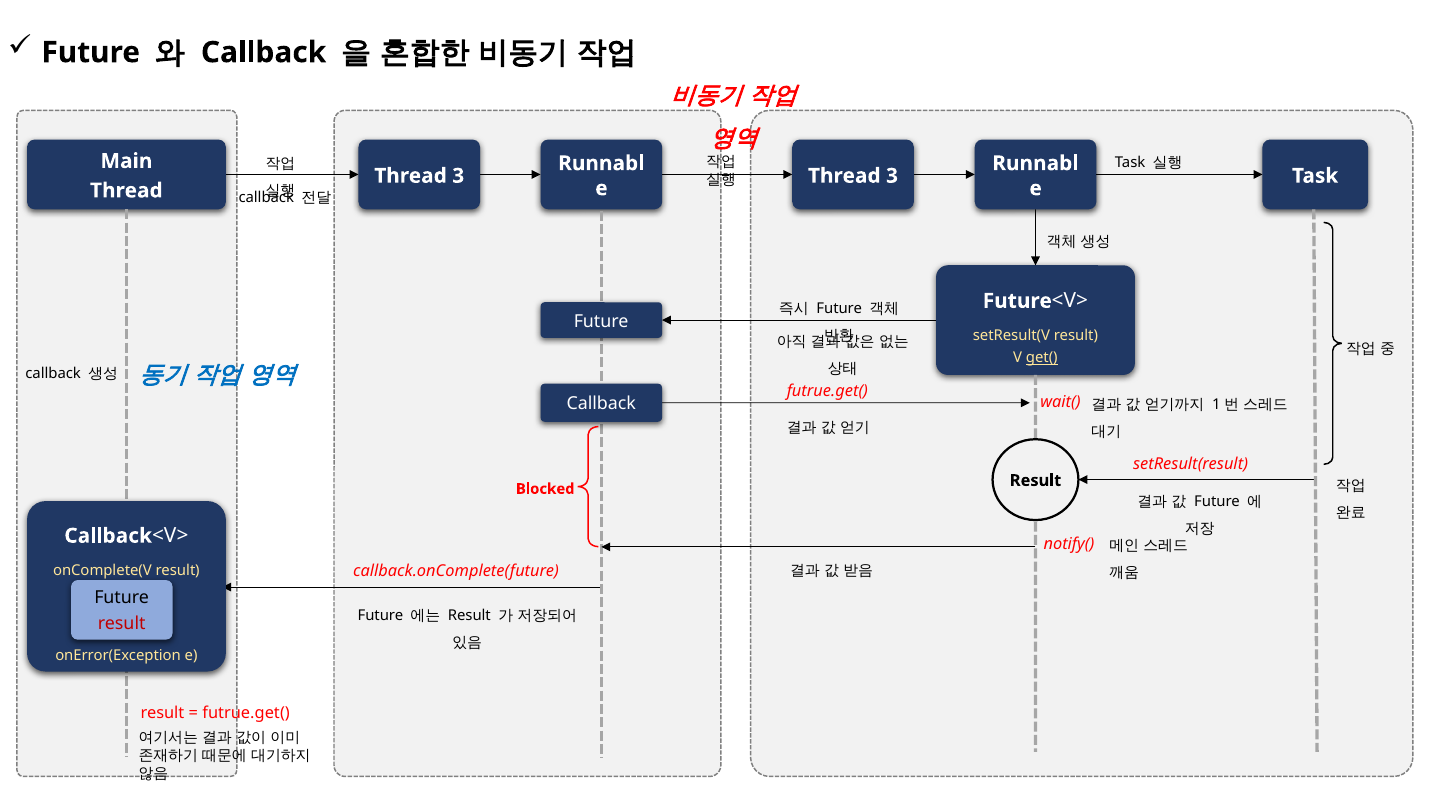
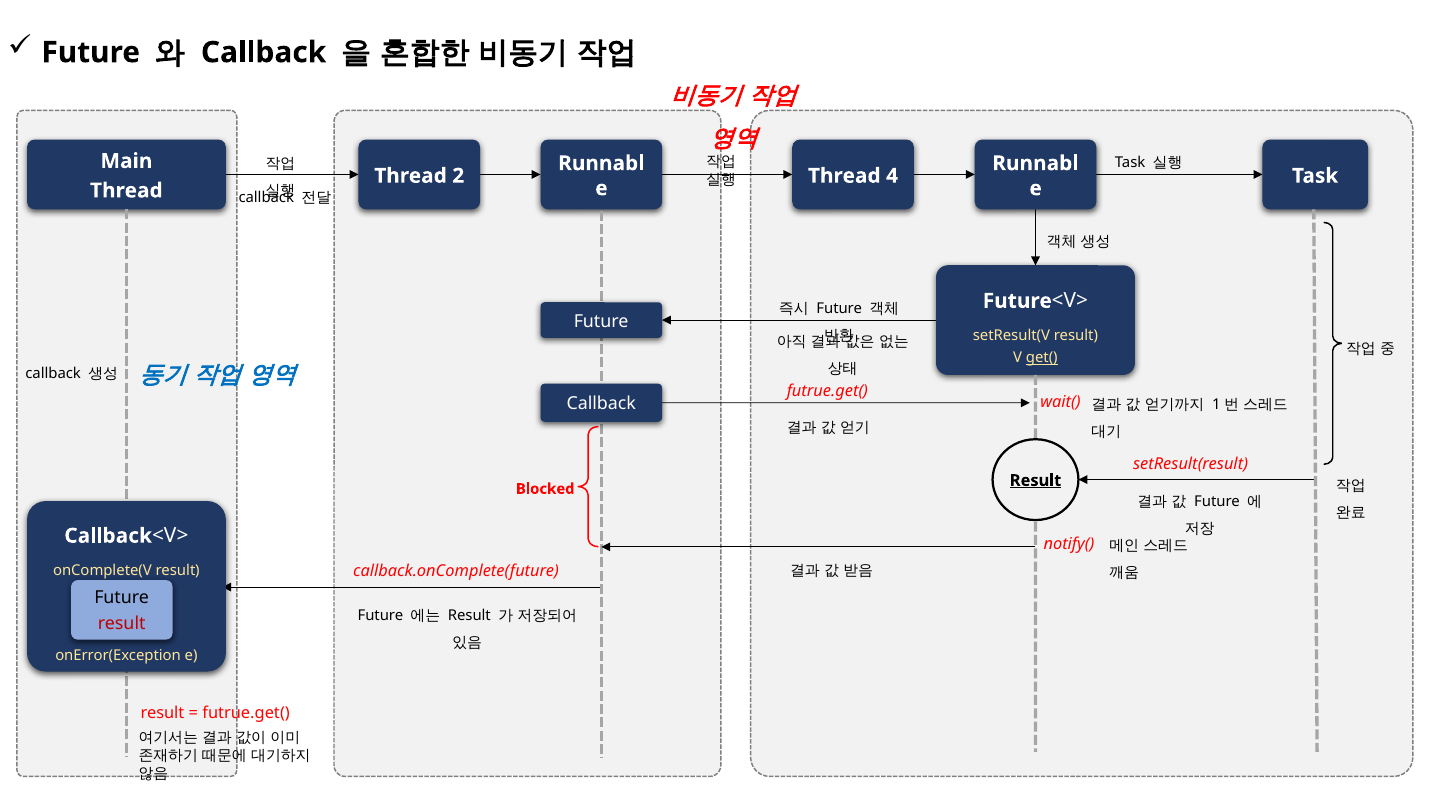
3: 3 -> 2 (458, 176)
3: 3 -> 4 (892, 176)
Result underline: none -> present (1036, 481)
